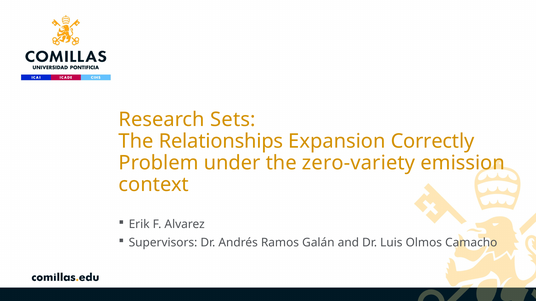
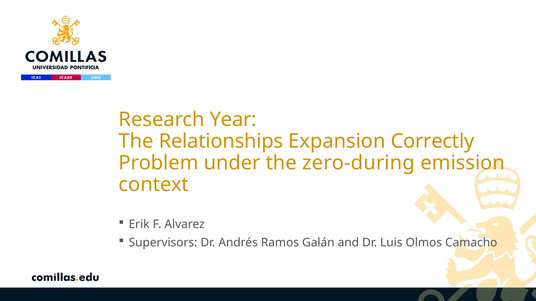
Sets: Sets -> Year (233, 120)
zero-variety: zero-variety -> zero-during (359, 163)
